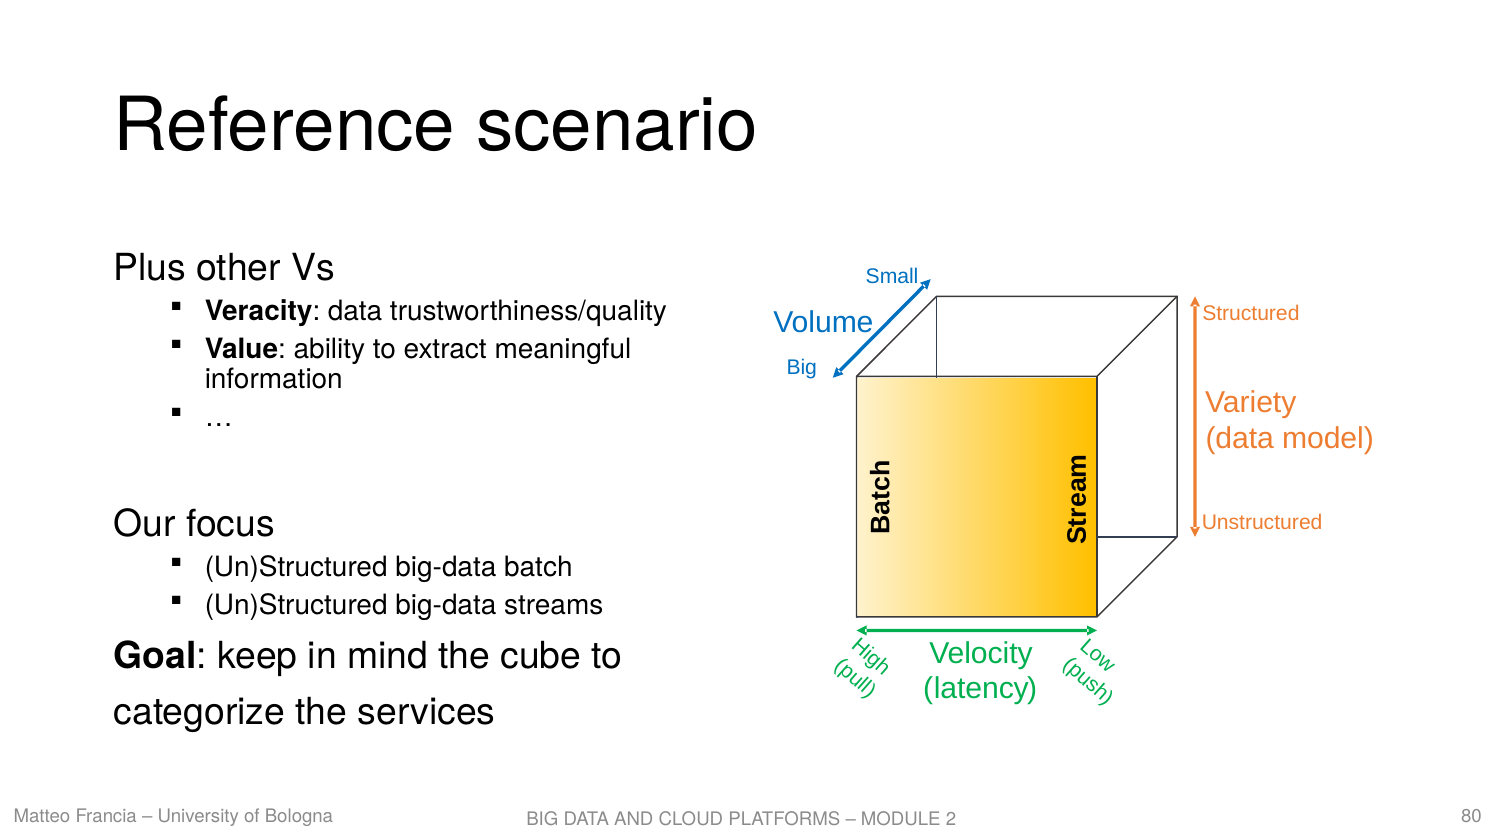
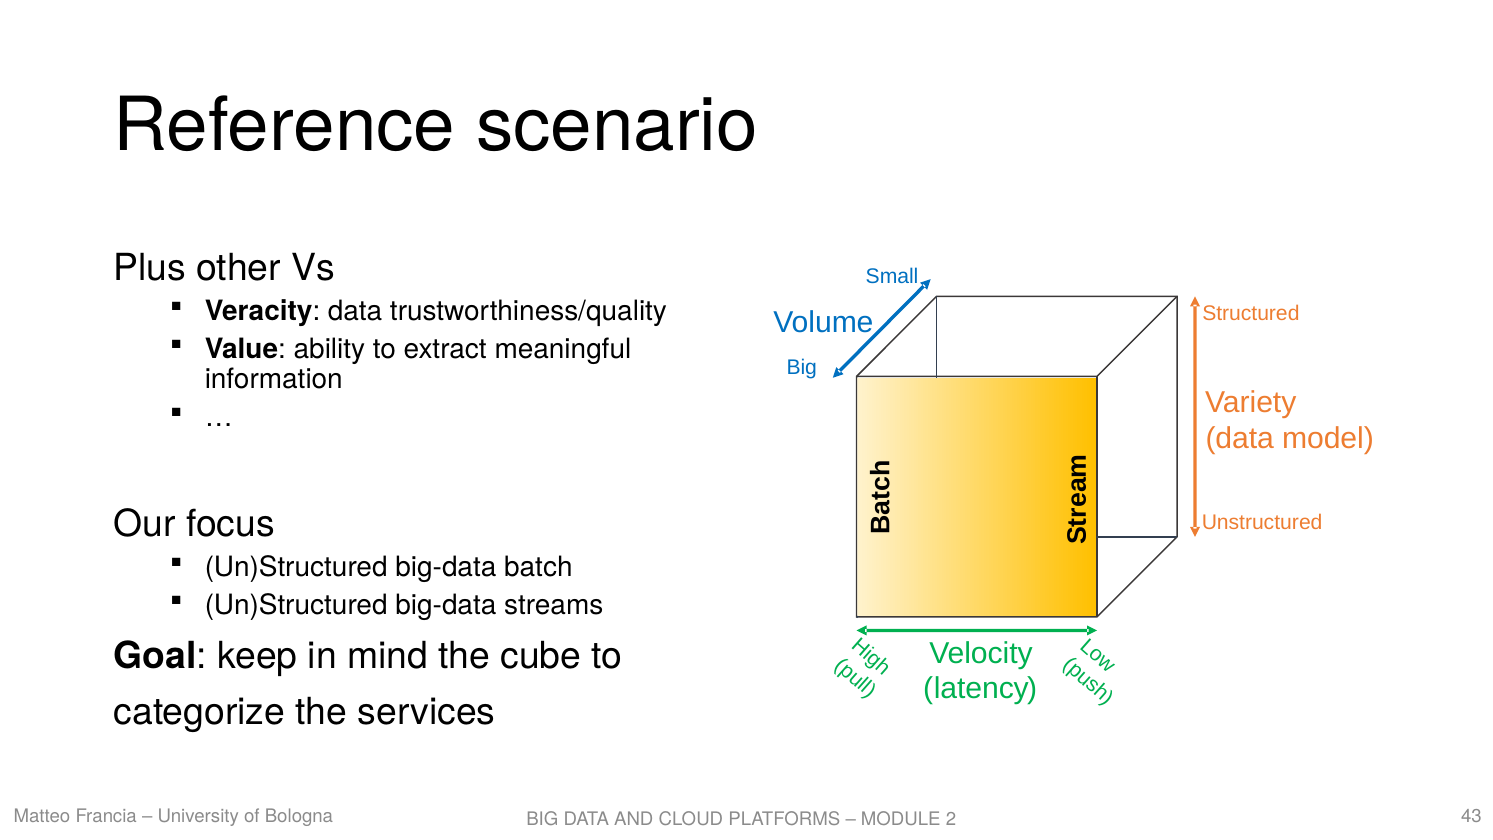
80: 80 -> 43 (1471, 817)
